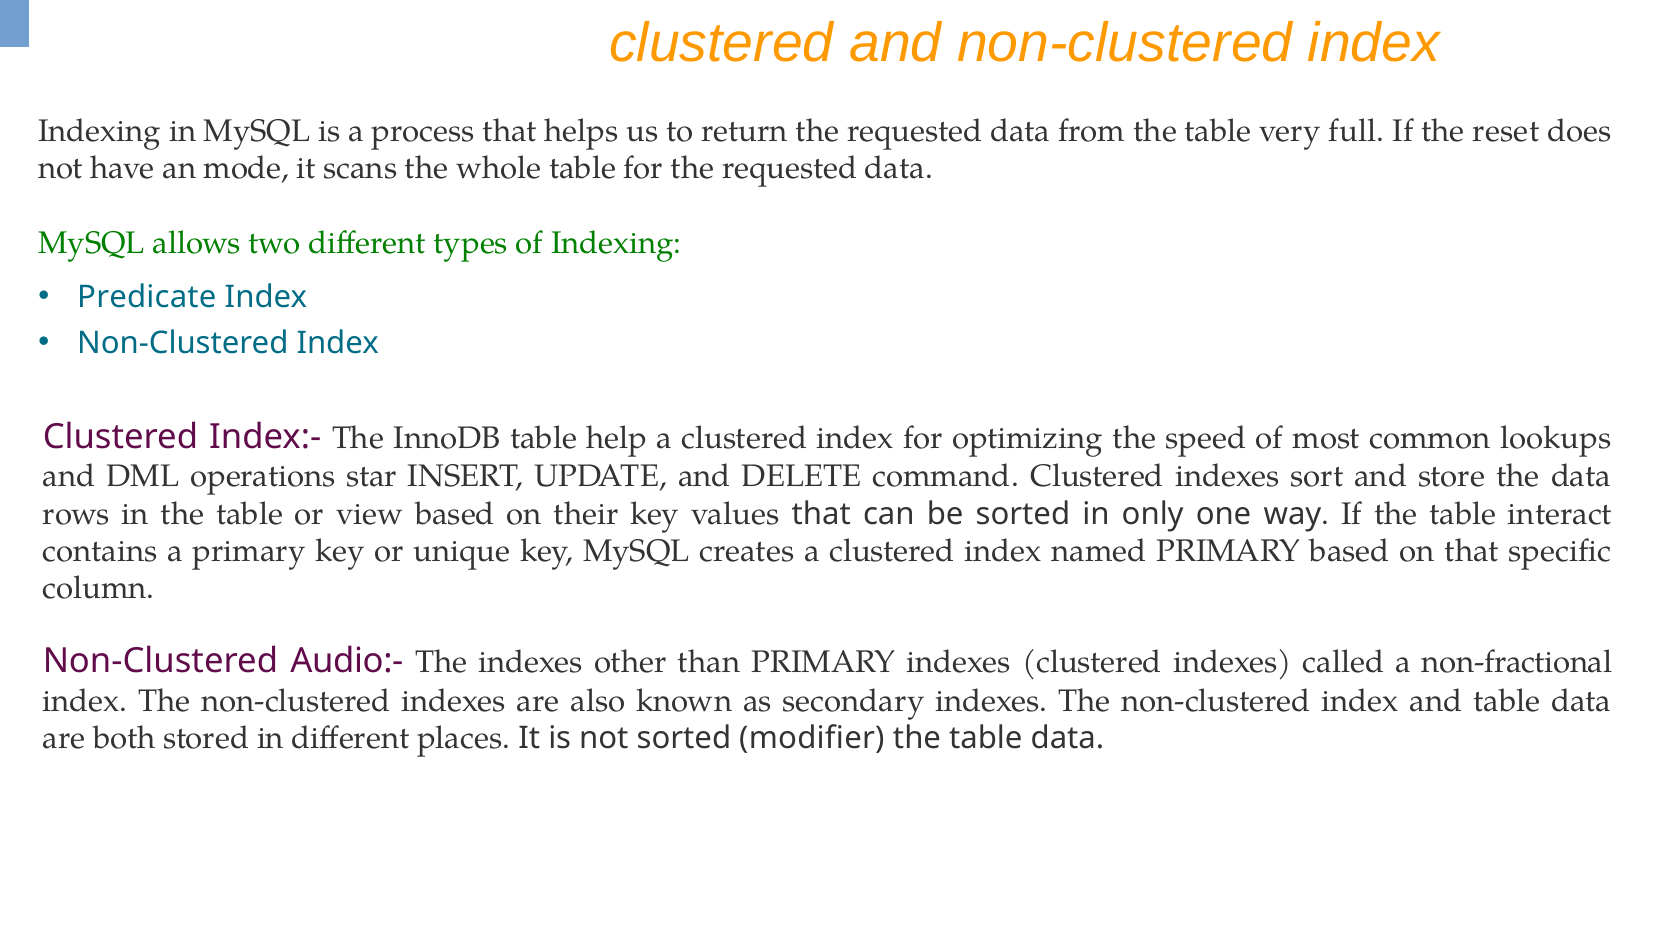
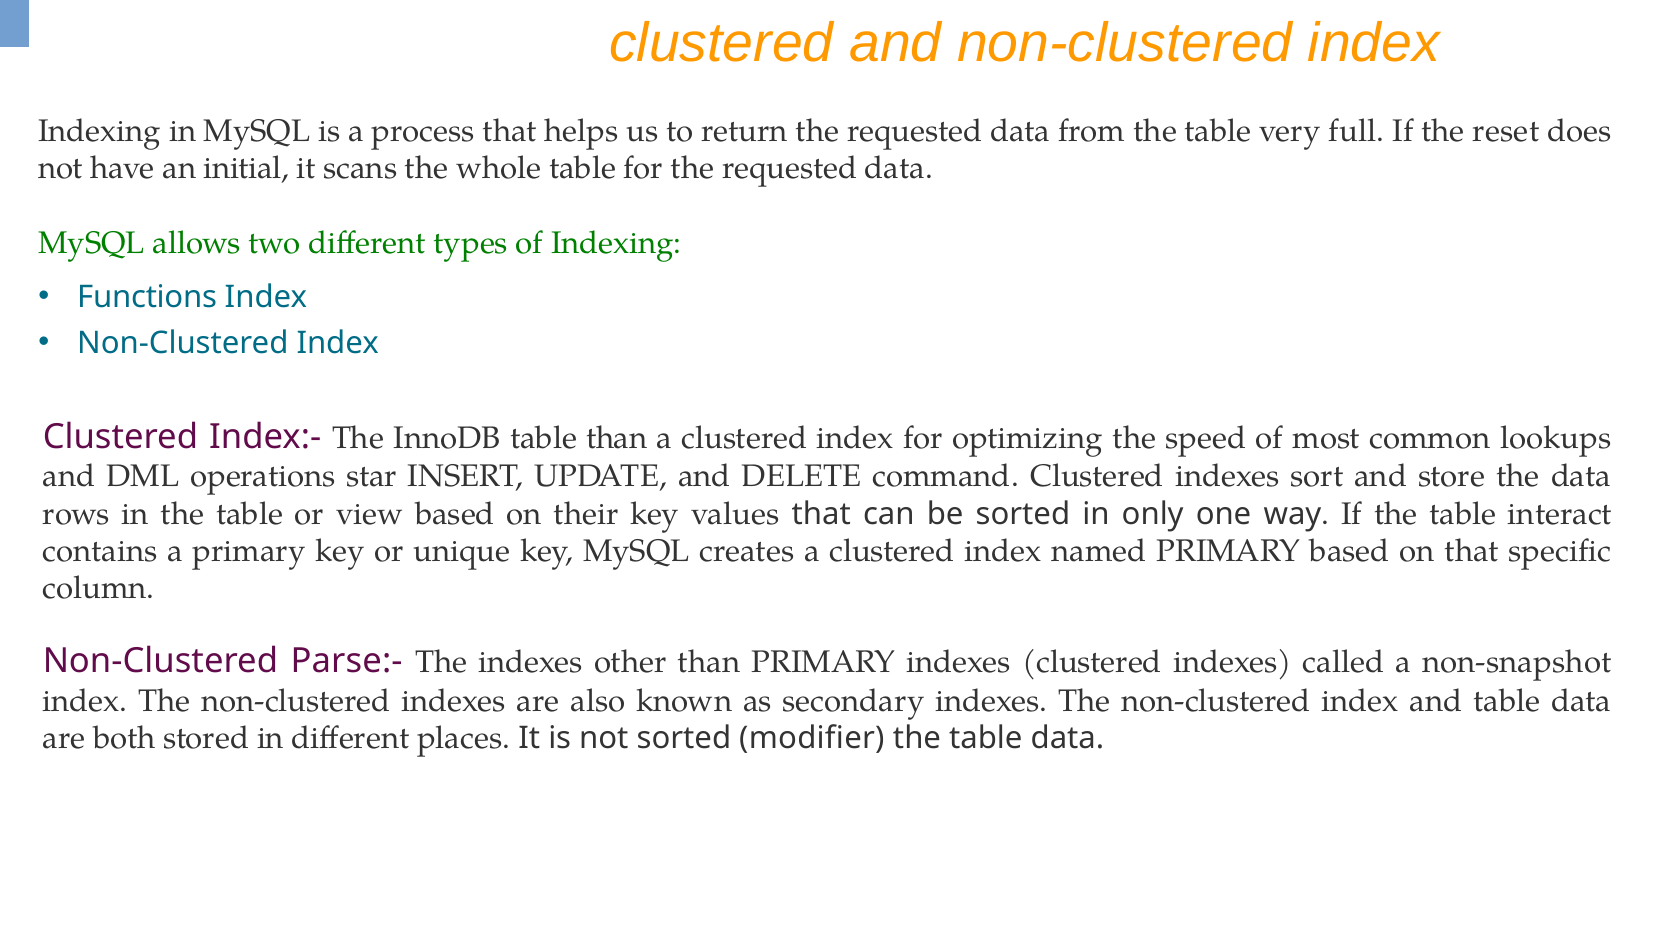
mode: mode -> initial (246, 169)
Predicate: Predicate -> Functions (147, 297)
table help: help -> than (617, 439)
Audio:-: Audio:- -> Parse:- (347, 662)
non-fractional: non-fractional -> non-snapshot (1517, 663)
